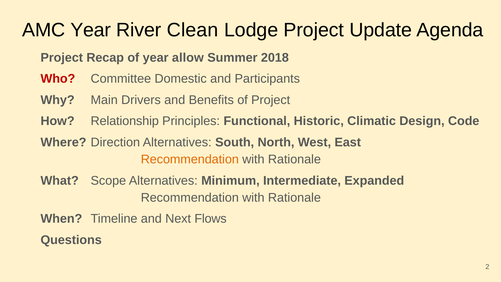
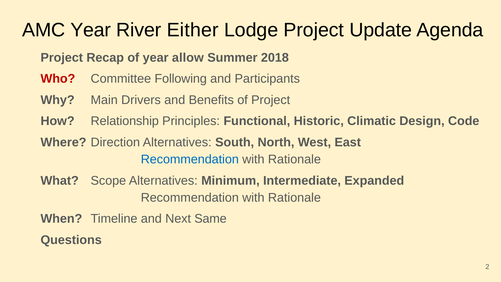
Clean: Clean -> Either (193, 30)
Domestic: Domestic -> Following (181, 79)
Recommendation colour: orange -> blue (190, 159)
Flows: Flows -> Same (211, 219)
